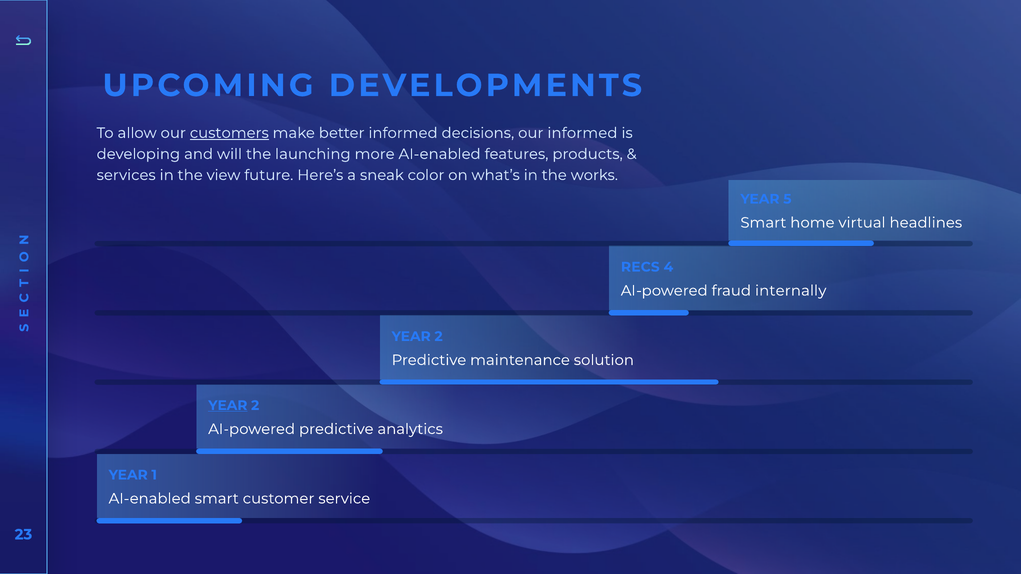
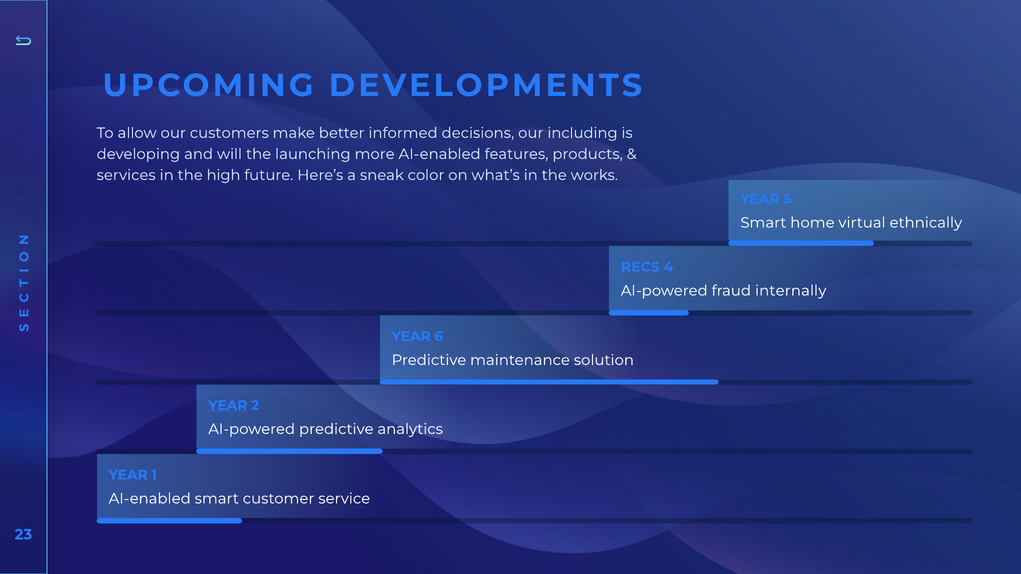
customers underline: present -> none (229, 133)
our informed: informed -> including (583, 133)
view: view -> high (224, 175)
headlines: headlines -> ethnically (926, 223)
2: 2 -> 6 (439, 337)
